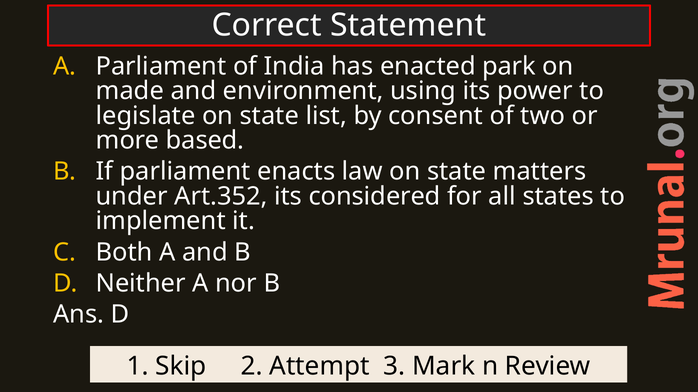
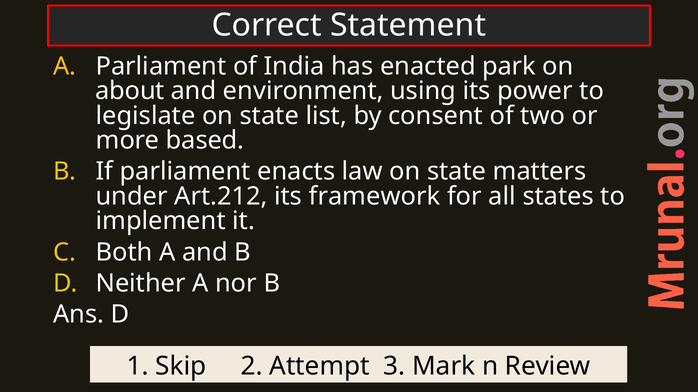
made: made -> about (130, 91)
Art.352: Art.352 -> Art.212 (221, 197)
considered: considered -> framework (375, 197)
